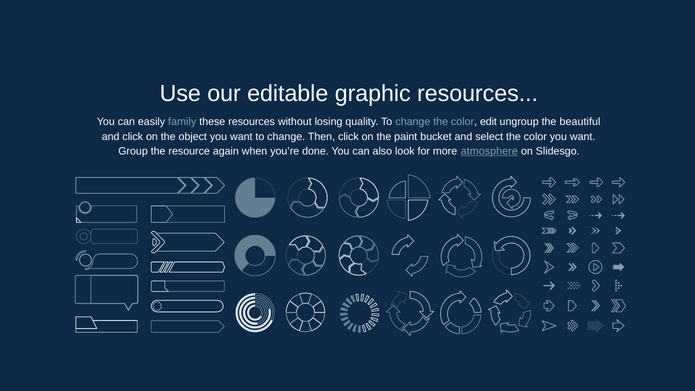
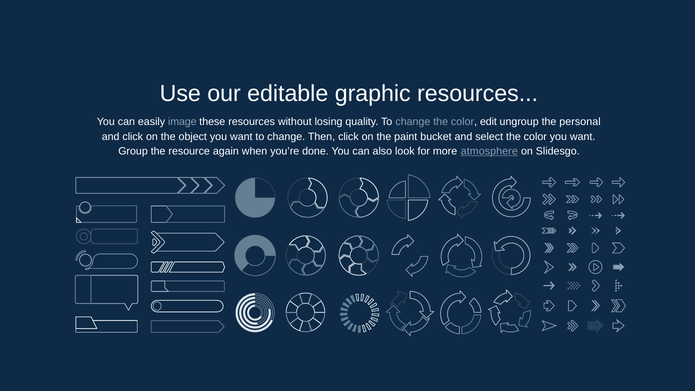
family: family -> image (182, 122)
beautiful: beautiful -> personal (580, 122)
